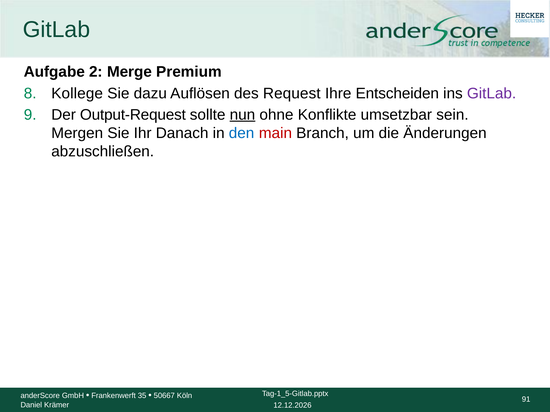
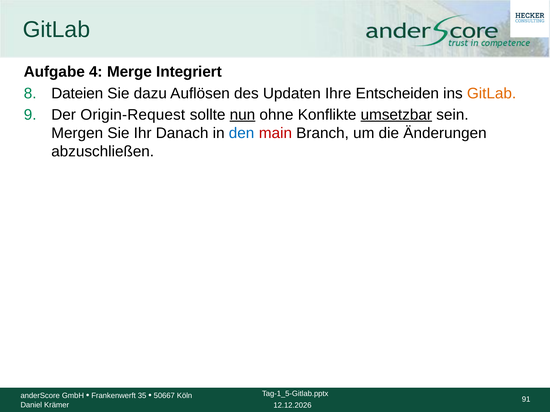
2: 2 -> 4 (96, 72)
Premium: Premium -> Integriert (189, 72)
Kollege: Kollege -> Dateien (77, 93)
Request: Request -> Updaten (292, 93)
GitLab colour: purple -> orange (492, 93)
Output-Request: Output-Request -> Origin-Request (133, 115)
umsetzbar underline: none -> present (396, 115)
